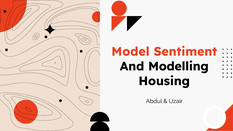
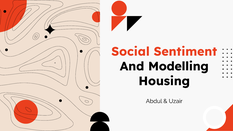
Model: Model -> Social (130, 52)
